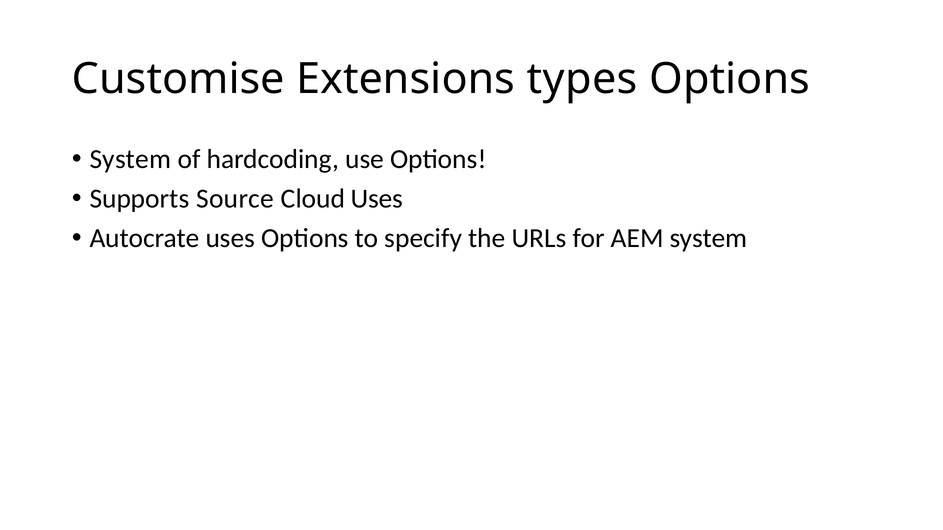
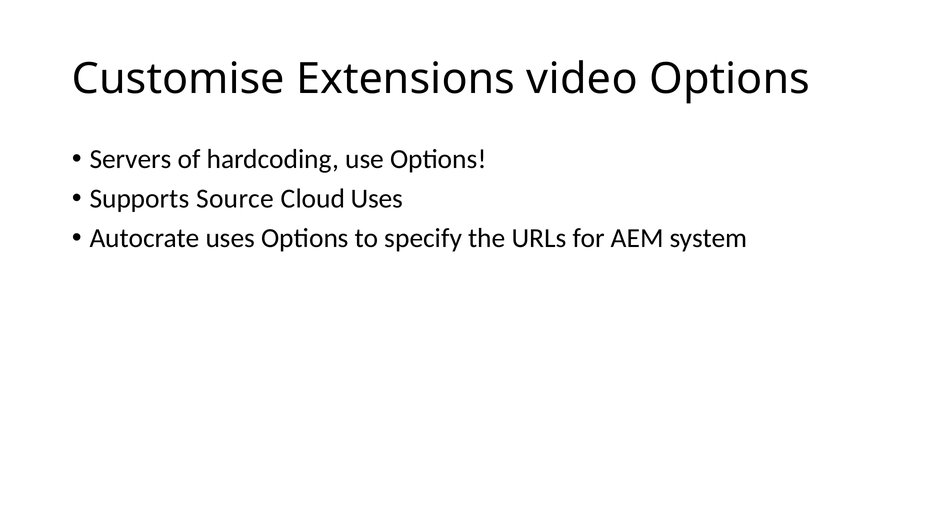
types: types -> video (582, 79)
System: System -> Servers (131, 159)
